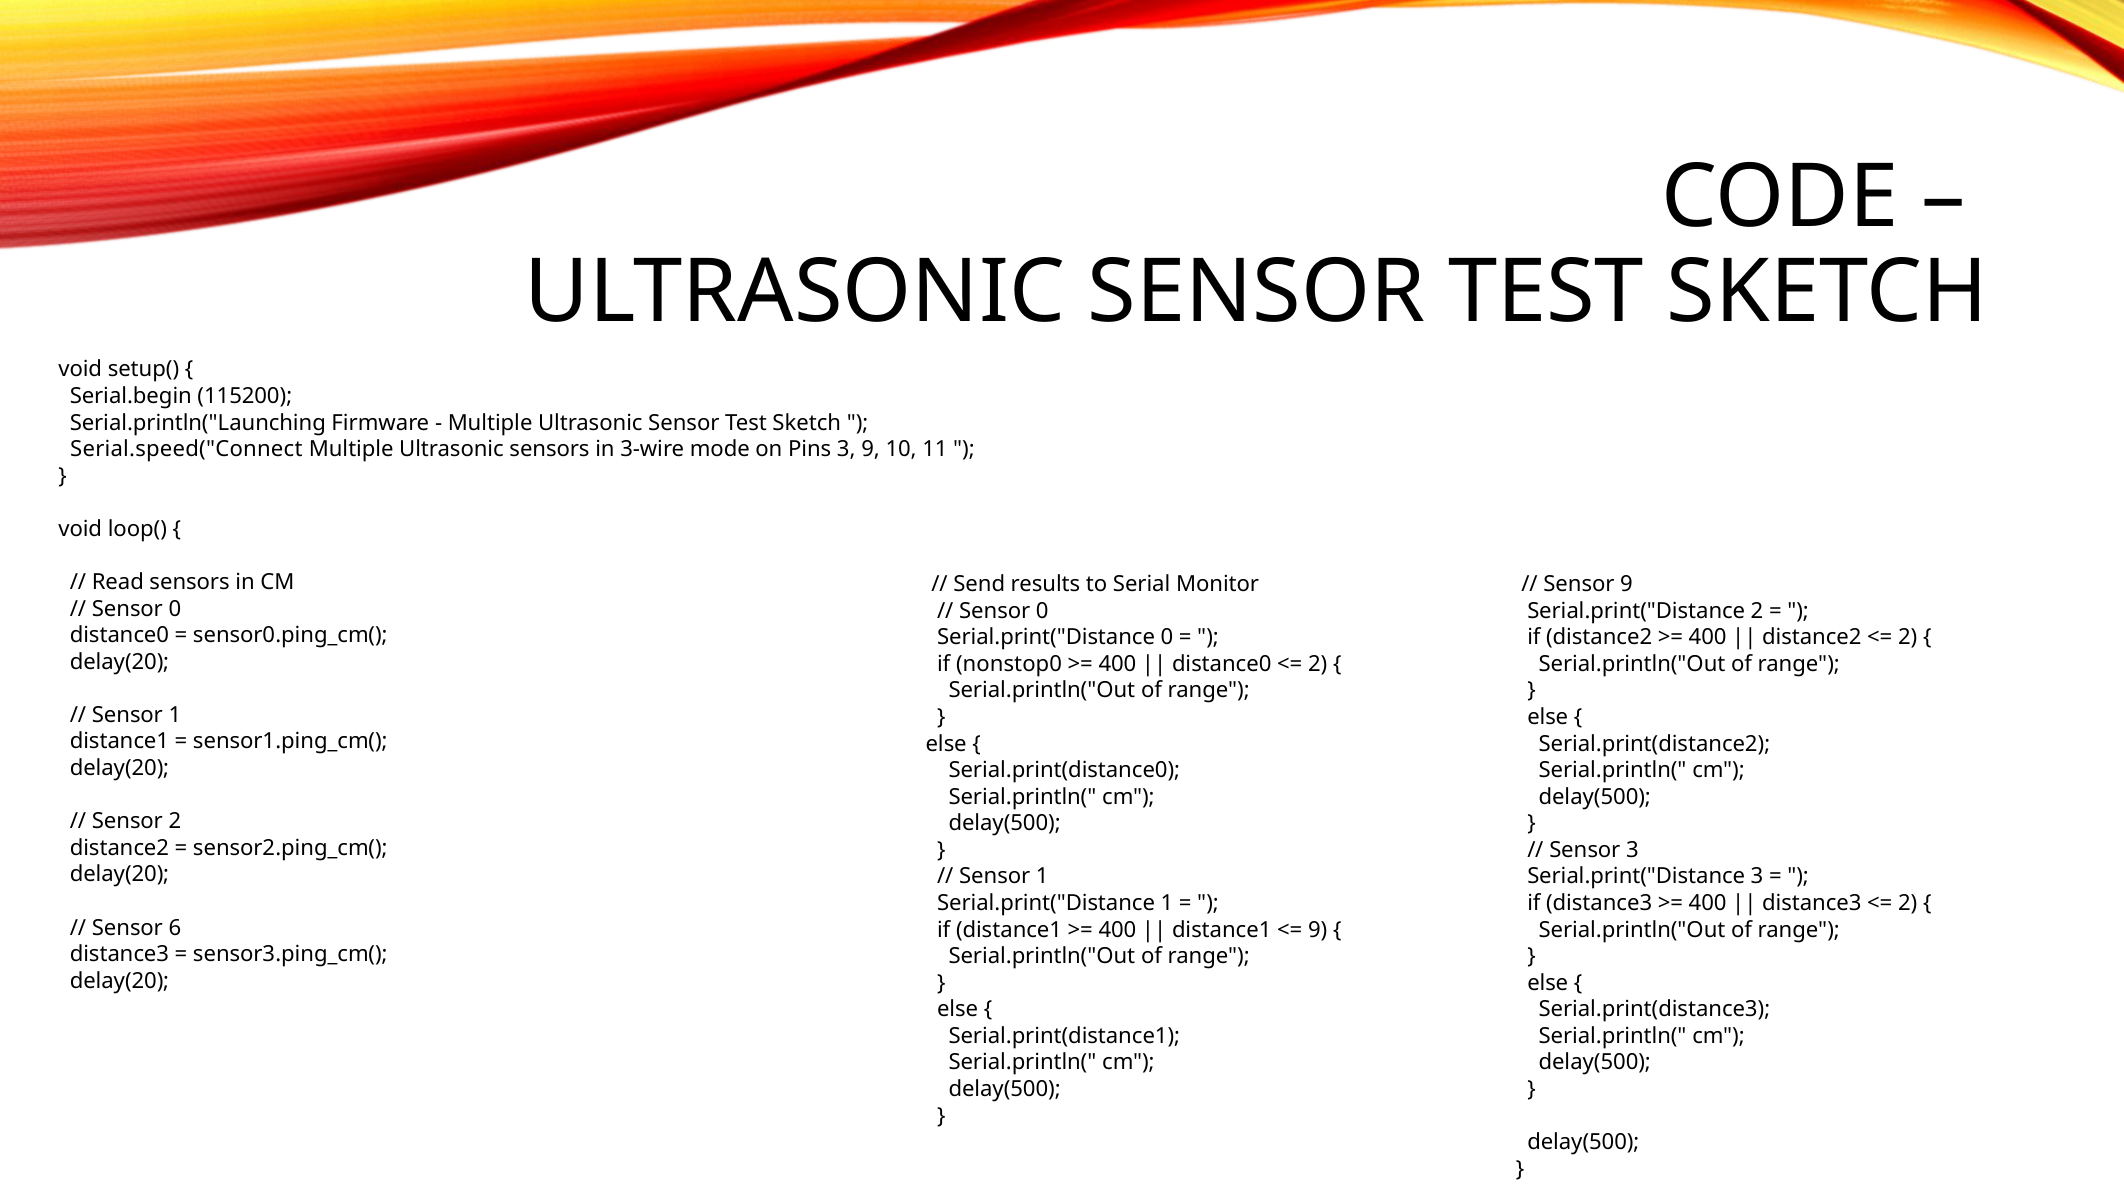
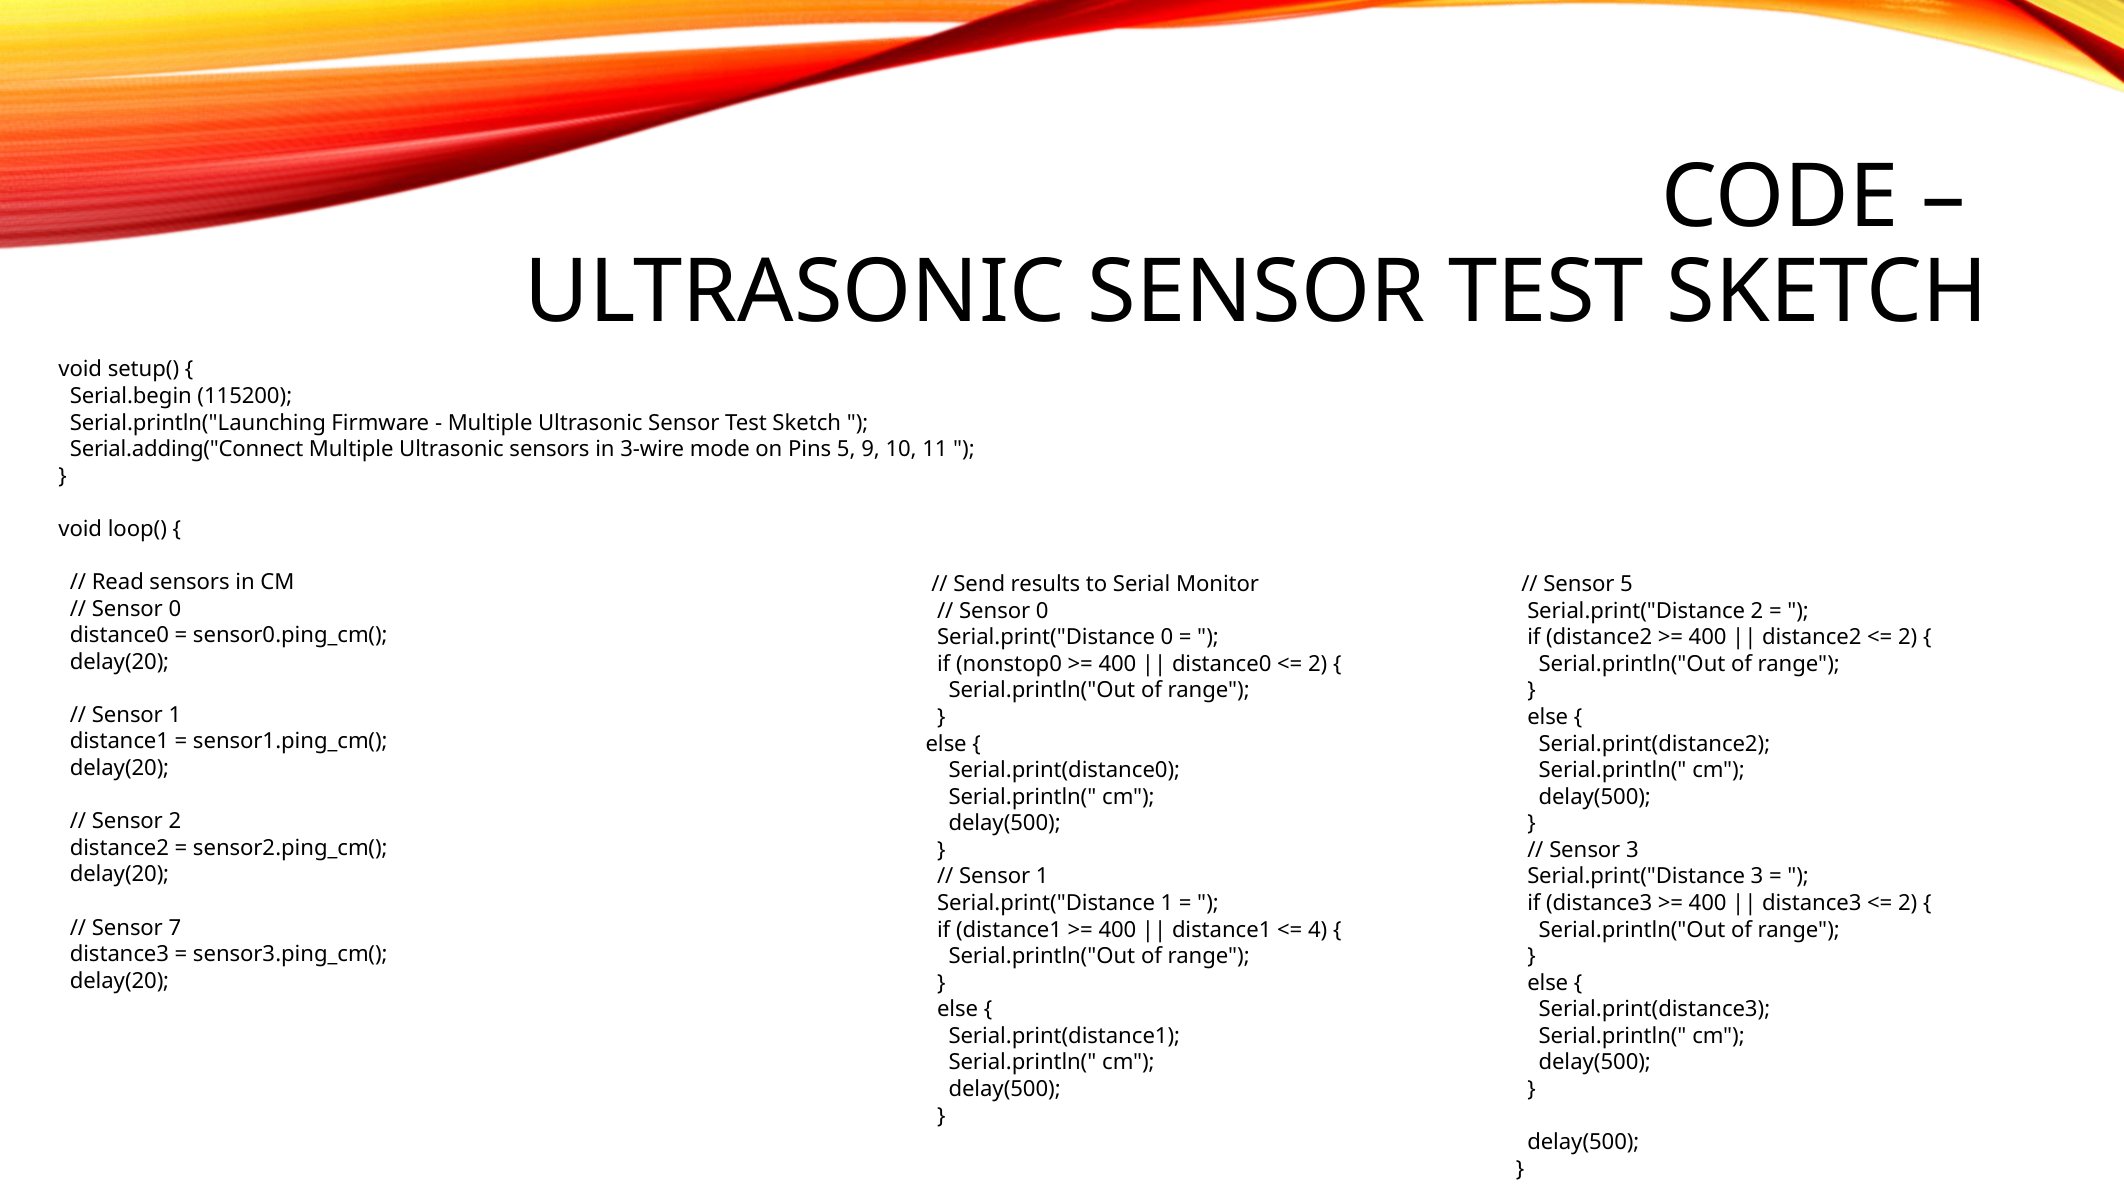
Serial.speed("Connect: Serial.speed("Connect -> Serial.adding("Connect (187, 450)
Pins 3: 3 -> 5 (846, 450)
Sensor 9: 9 -> 5 (1627, 585)
6: 6 -> 7 (175, 928)
9: 9 -> 4 (1318, 930)
